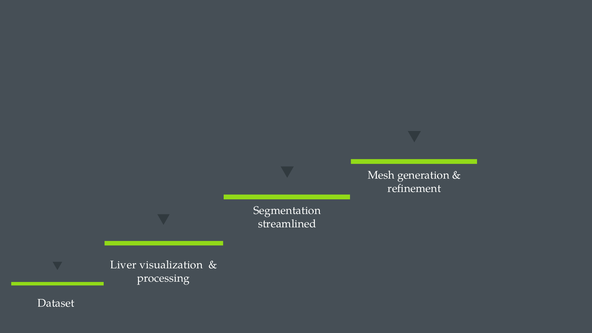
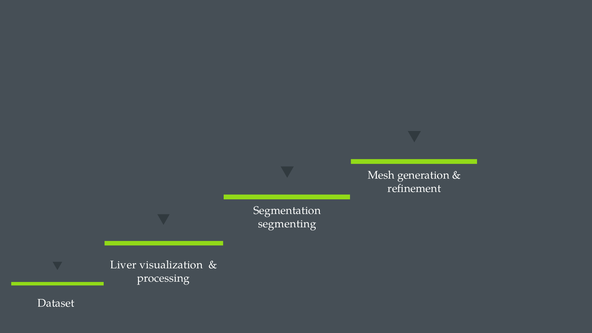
streamlined: streamlined -> segmenting (287, 224)
